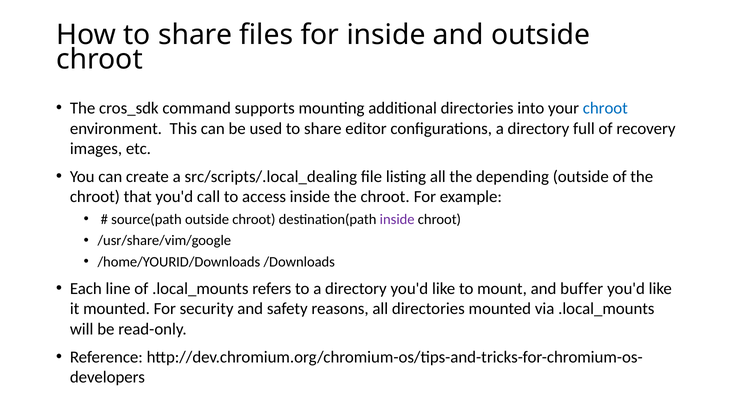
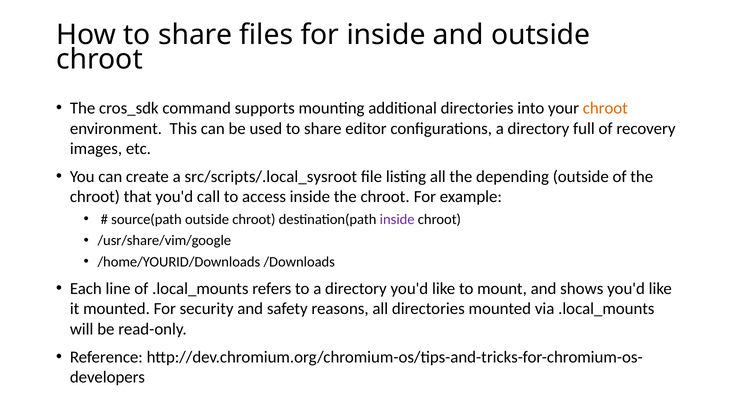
chroot colour: blue -> orange (605, 108)
src/scripts/.local_dealing: src/scripts/.local_dealing -> src/scripts/.local_sysroot (271, 177)
buffer: buffer -> shows (582, 289)
